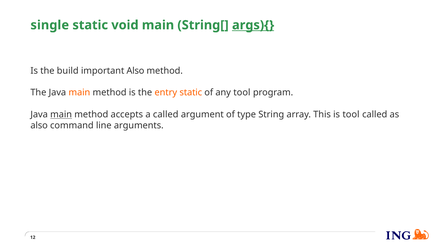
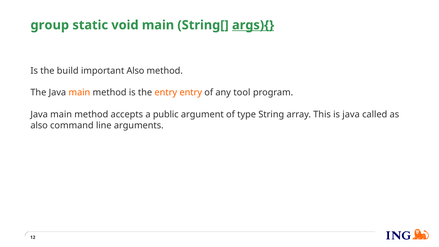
single: single -> group (50, 25)
entry static: static -> entry (191, 93)
main underline: present -> none (61, 115)
a called: called -> public (166, 115)
is tool: tool -> java (351, 115)
